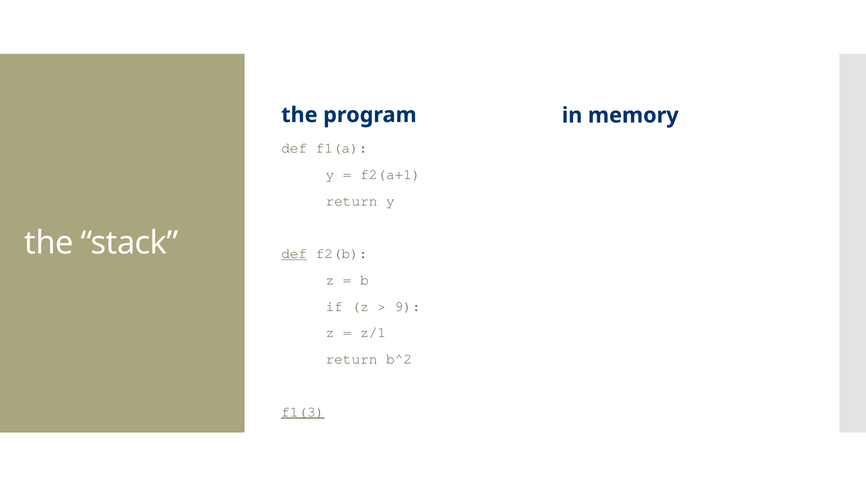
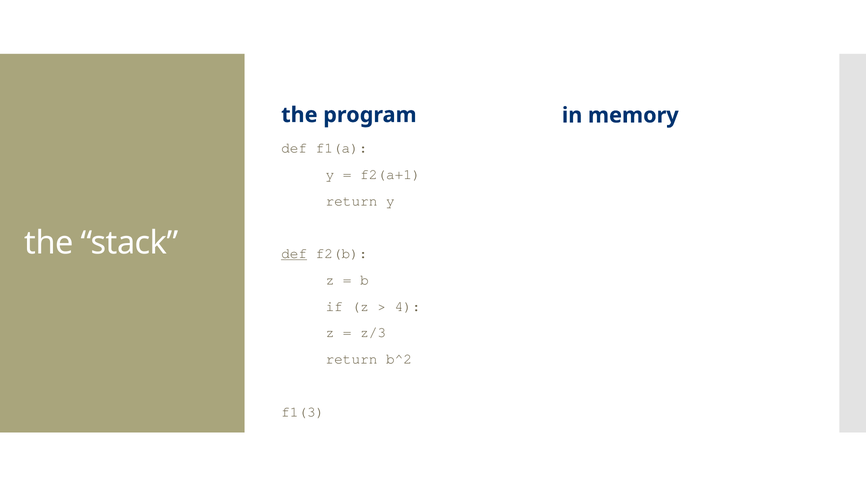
9: 9 -> 4 (408, 306)
z/1: z/1 -> z/3 (373, 333)
f1(3 underline: present -> none (303, 412)
